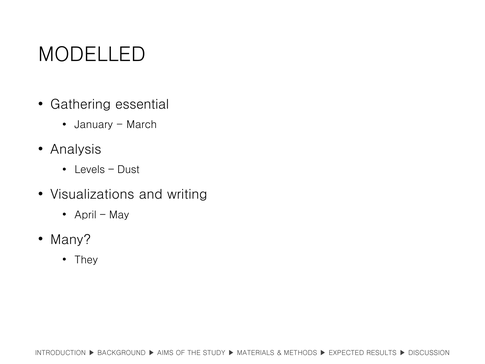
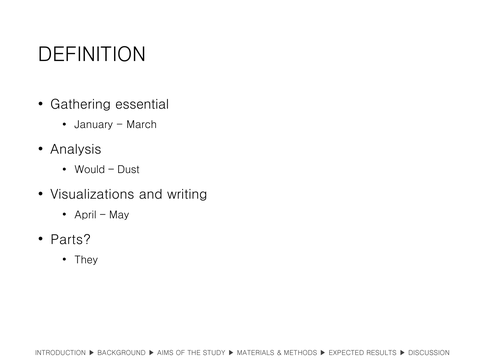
MODELLED: MODELLED -> DEFINITION (92, 54)
Levels: Levels -> Would (90, 170)
Many: Many -> Parts (71, 239)
